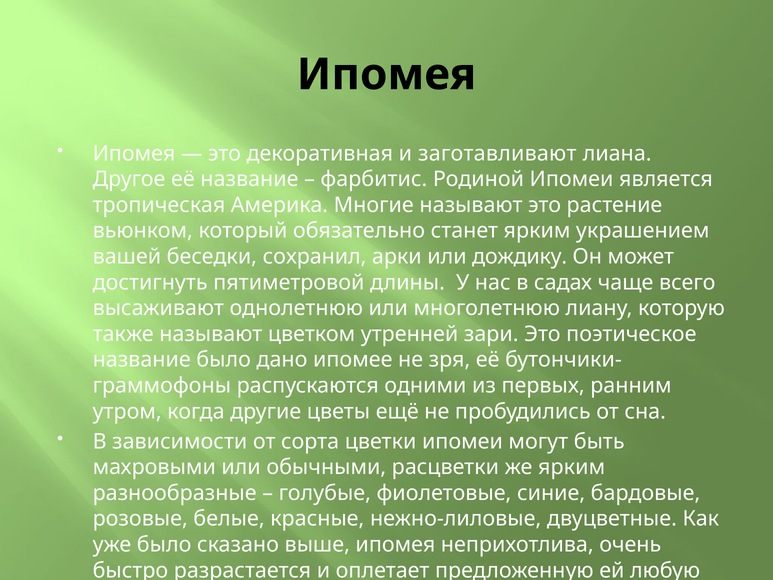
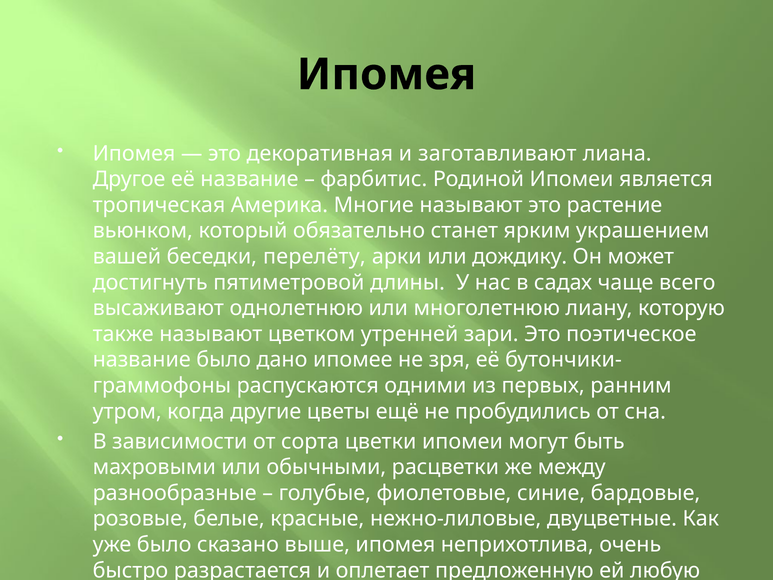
сохранил: сохранил -> перелёту (314, 257)
же ярким: ярким -> между (572, 467)
